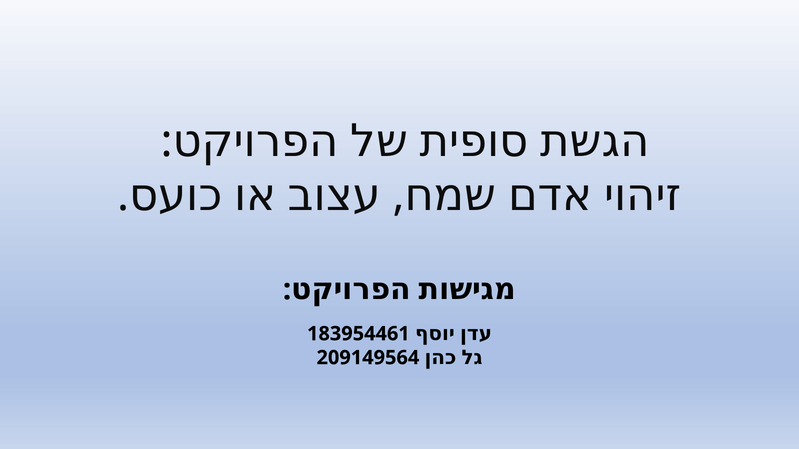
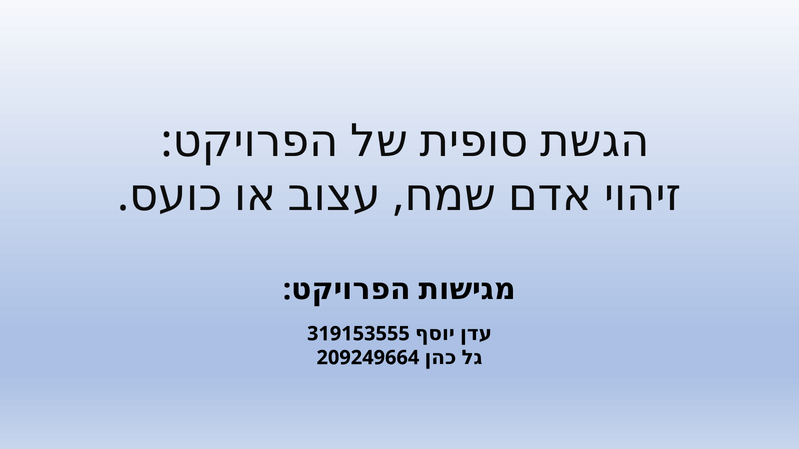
183954461: 183954461 -> 319153555 (358, 334)
209149564: 209149564 -> 209249664 (368, 358)
